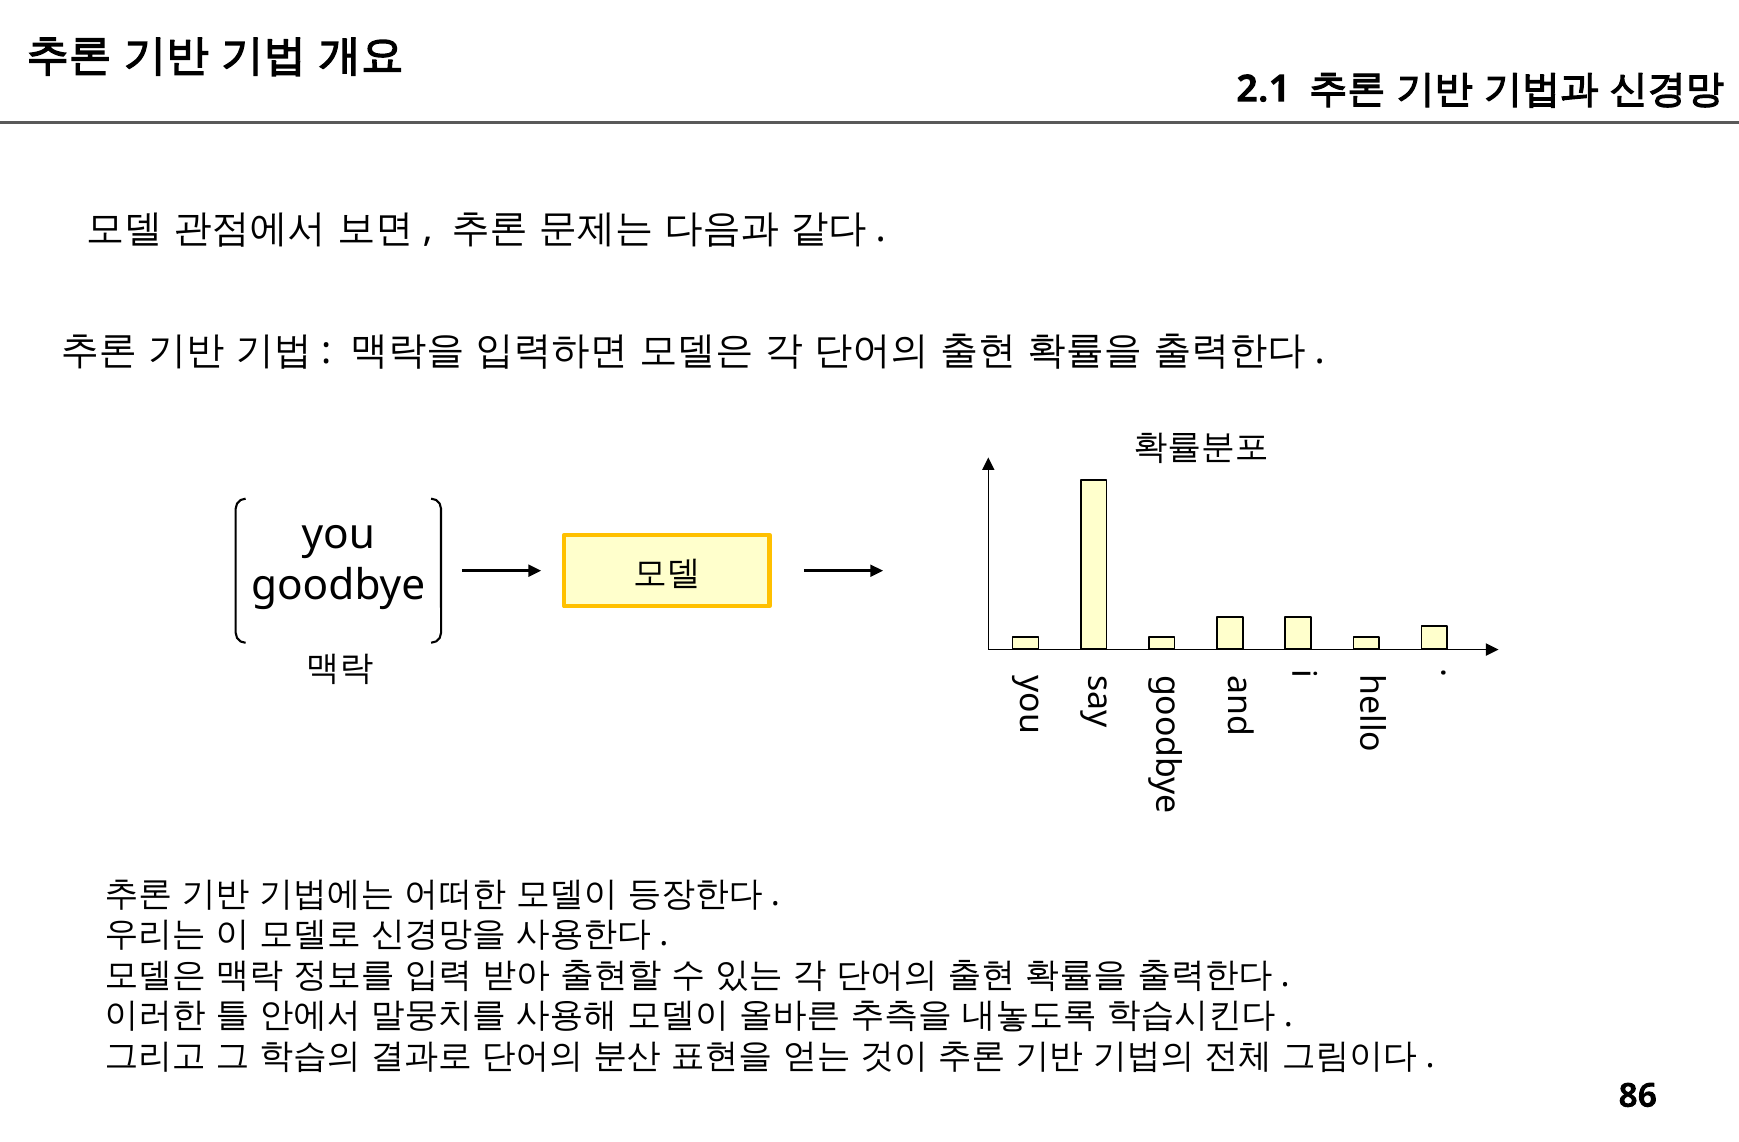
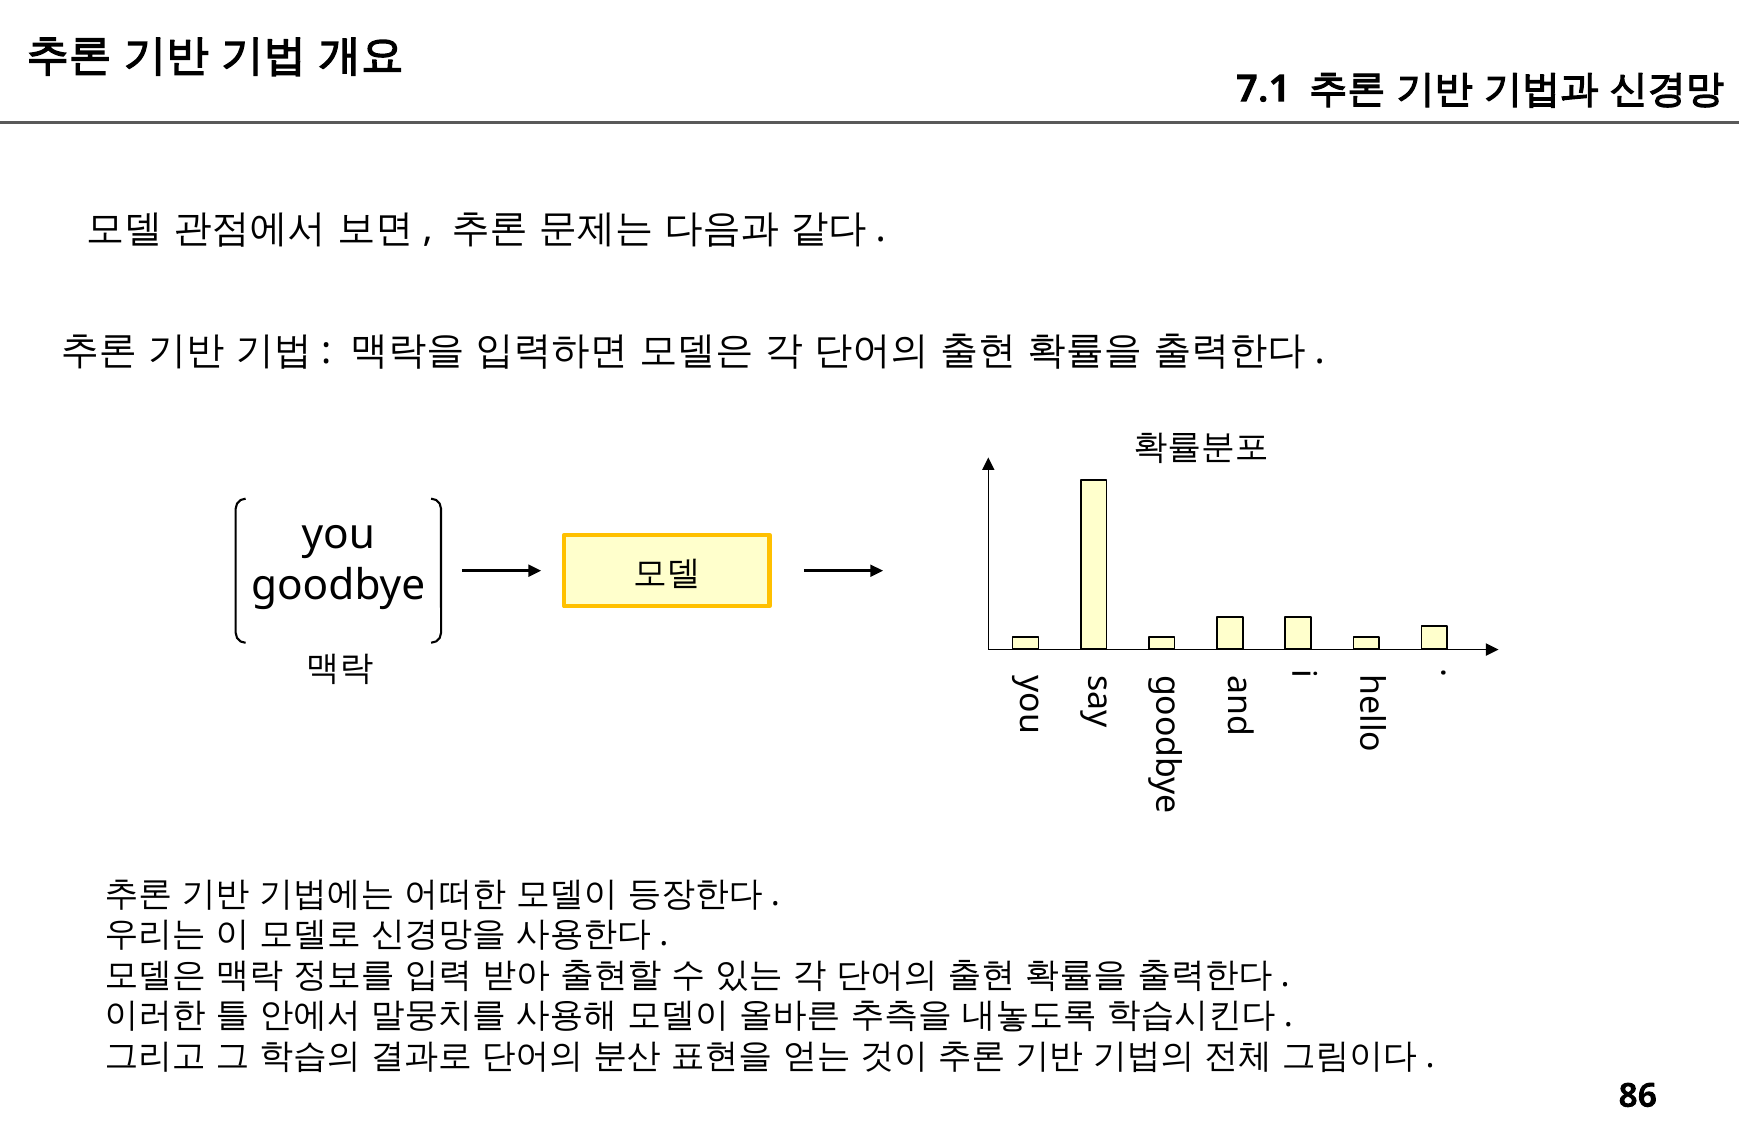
2.1: 2.1 -> 7.1 (1263, 89)
